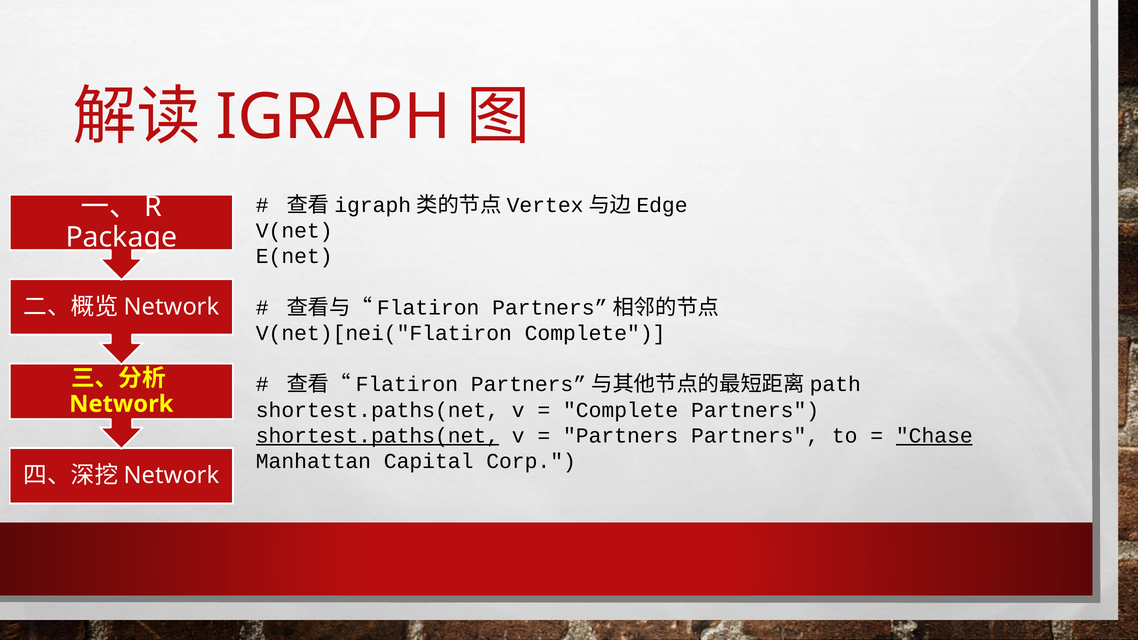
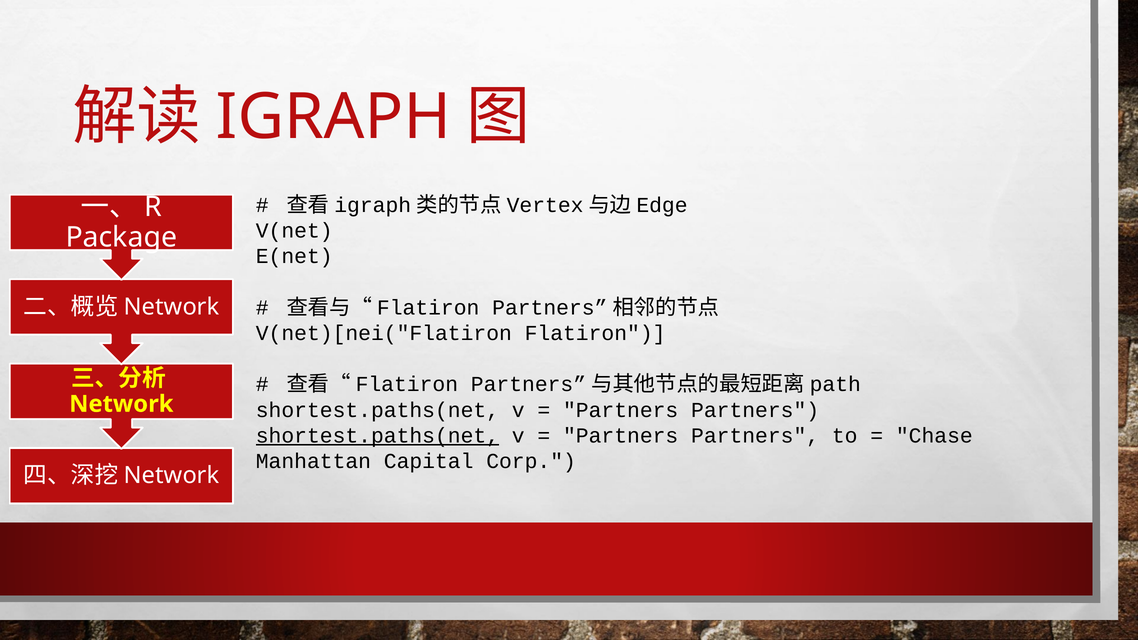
V(net)[nei("Flatiron Complete: Complete -> Flatiron (595, 333)
Complete: Complete -> Partners (621, 410)
Chase underline: present -> none (934, 436)
